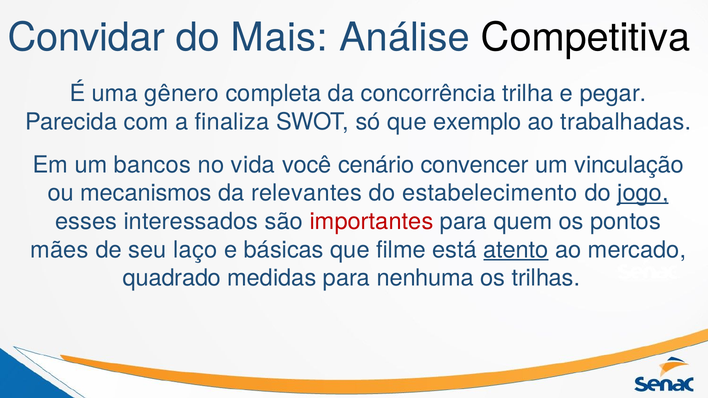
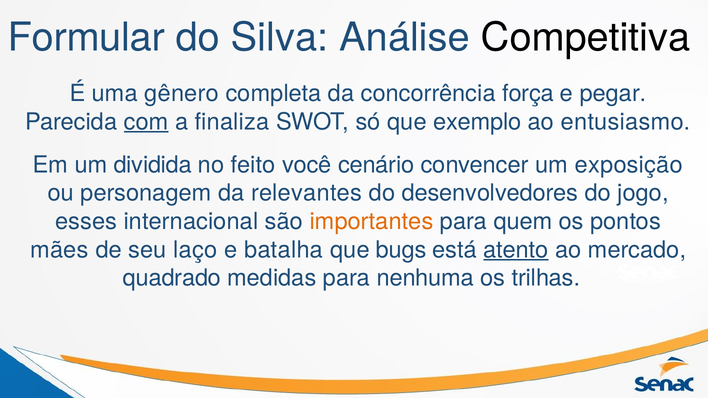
Convidar: Convidar -> Formular (86, 38)
Mais: Mais -> Silva (280, 38)
trilha: trilha -> força (528, 93)
com underline: none -> present (146, 122)
trabalhadas: trabalhadas -> entusiasmo (626, 122)
bancos: bancos -> dividida (153, 165)
vida: vida -> feito (253, 165)
vinculação: vinculação -> exposição (629, 165)
mecanismos: mecanismos -> personagem (146, 193)
estabelecimento: estabelecimento -> desenvolvedores (490, 193)
jogo underline: present -> none (643, 193)
interessados: interessados -> internacional (191, 222)
importantes colour: red -> orange (371, 222)
básicas: básicas -> batalha (284, 250)
filme: filme -> bugs (401, 250)
